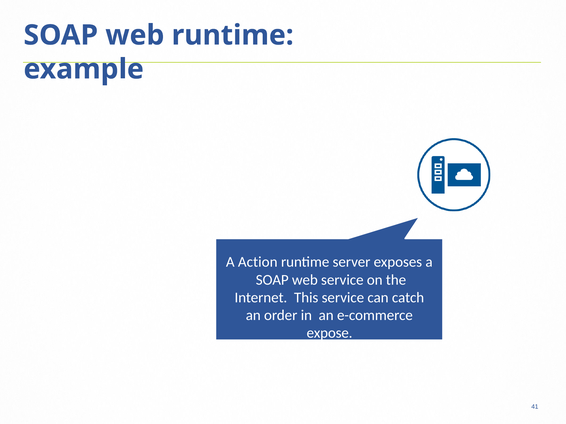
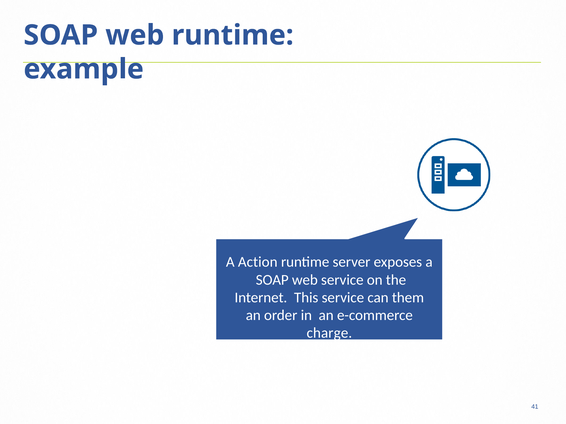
catch: catch -> them (408, 298)
expose: expose -> charge (329, 333)
